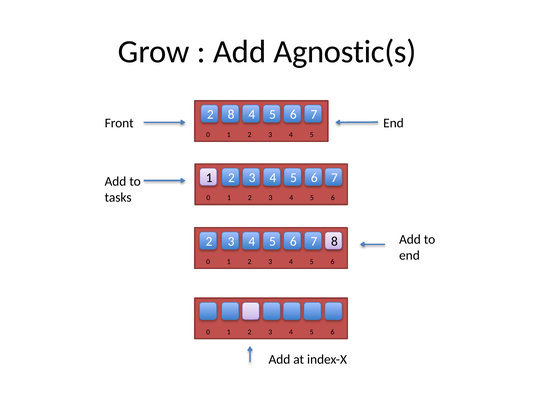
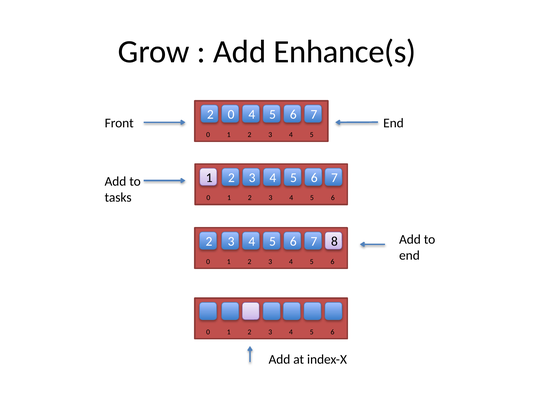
Agnostic(s: Agnostic(s -> Enhance(s (345, 52)
2 8: 8 -> 0 (231, 115)
